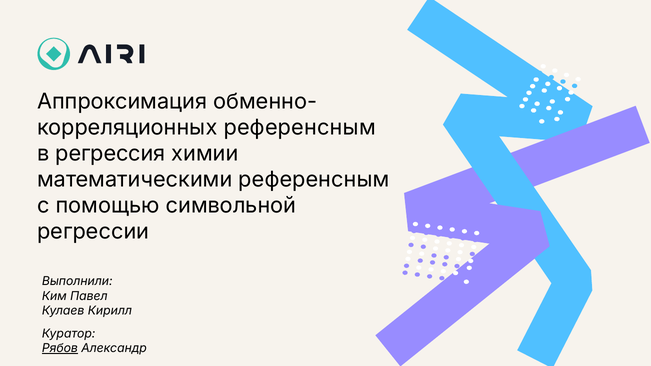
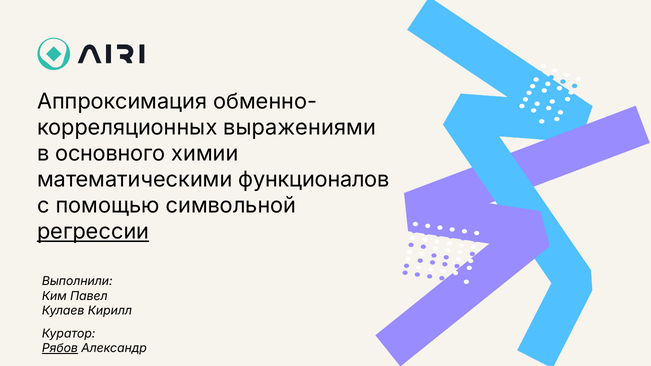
референсным: референсным -> выражениями (300, 128)
регрессия: регрессия -> основного (110, 154)
математическими референсным: референсным -> функционалов (314, 180)
регрессии underline: none -> present (93, 232)
